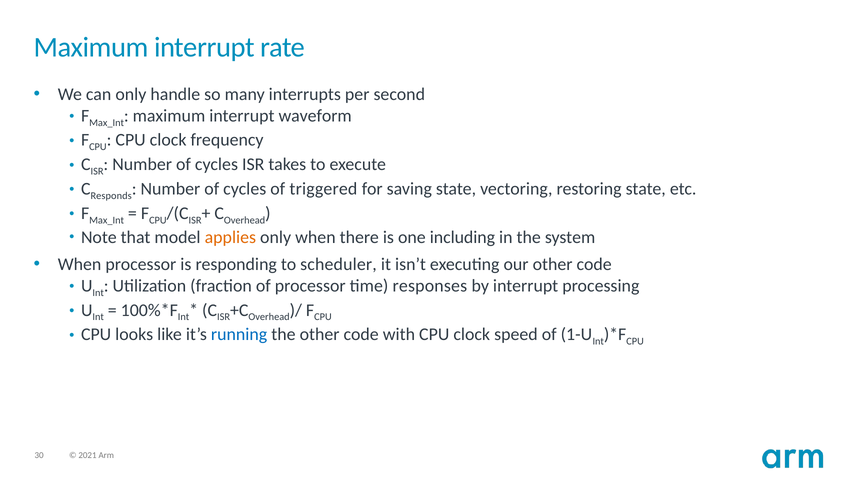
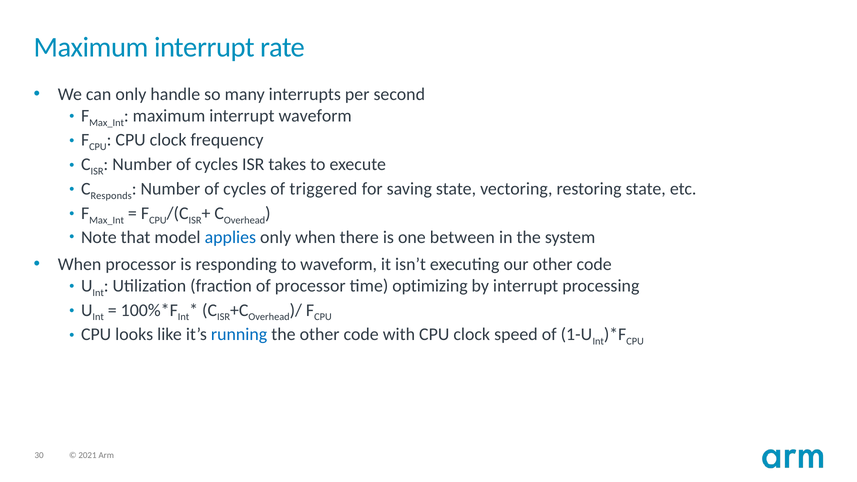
applies colour: orange -> blue (230, 238)
including: including -> between (462, 238)
to scheduler: scheduler -> waveform (339, 264)
responses: responses -> optimizing (430, 286)
